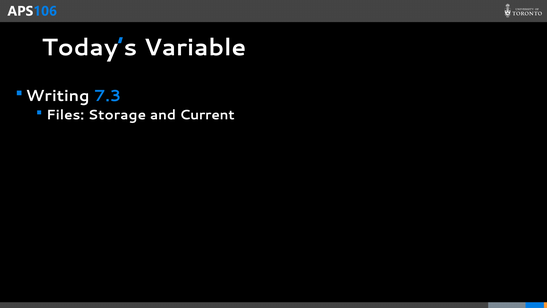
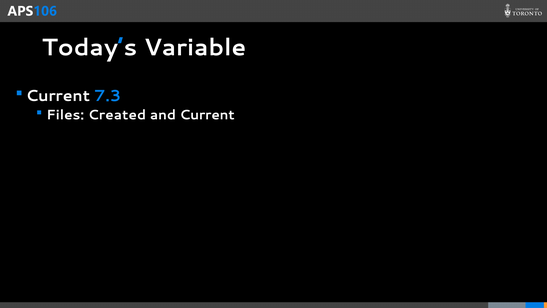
Writing: Writing -> Current (58, 96)
Storage: Storage -> Created (117, 115)
